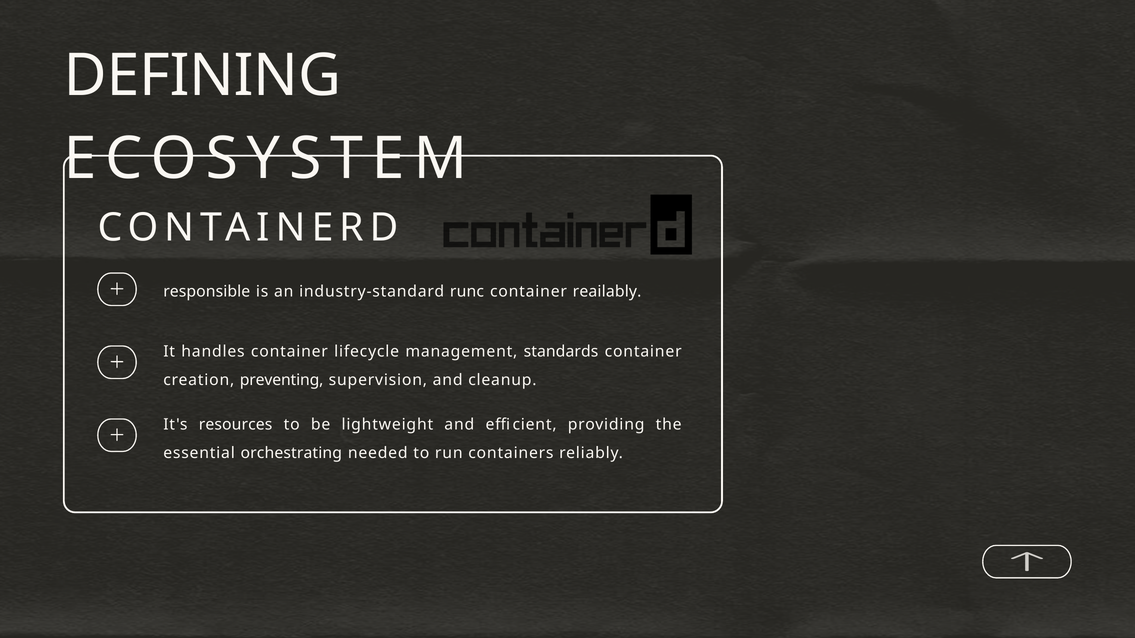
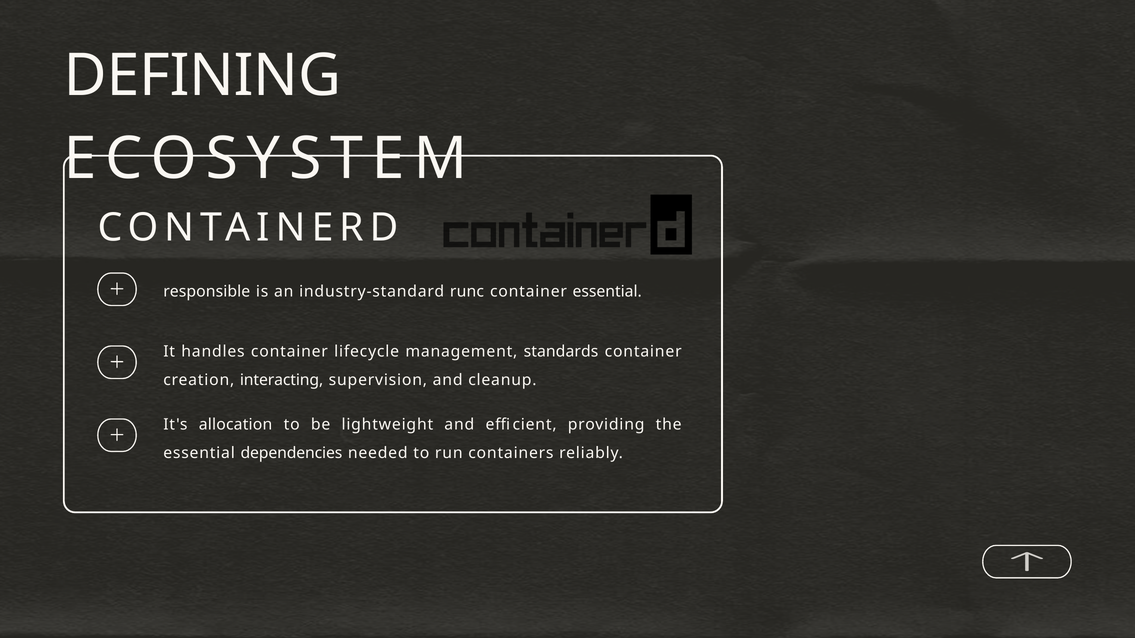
container reailably: reailably -> essential (607, 292)
preventing: preventing -> interacting (282, 380)
resources: resources -> allocation (236, 425)
orchestrating: orchestrating -> dependencies (291, 453)
